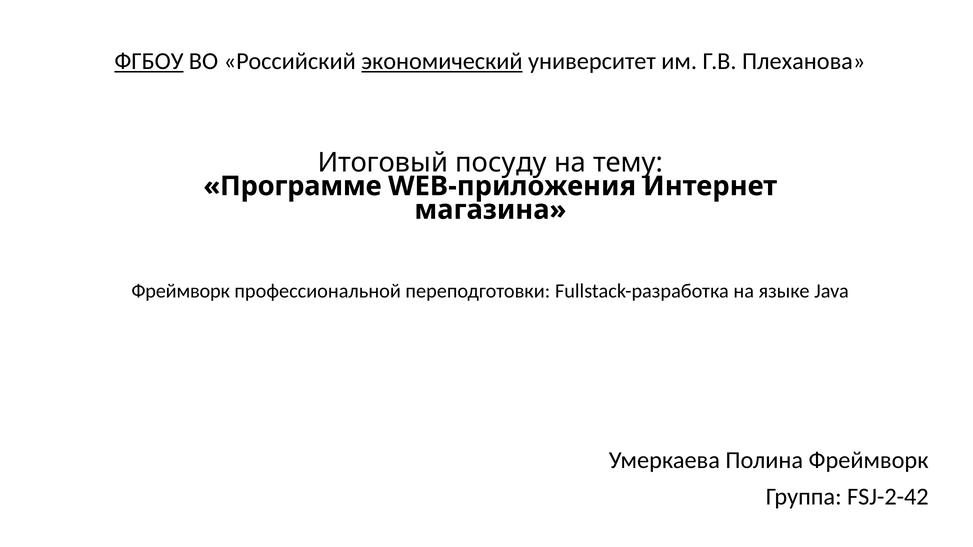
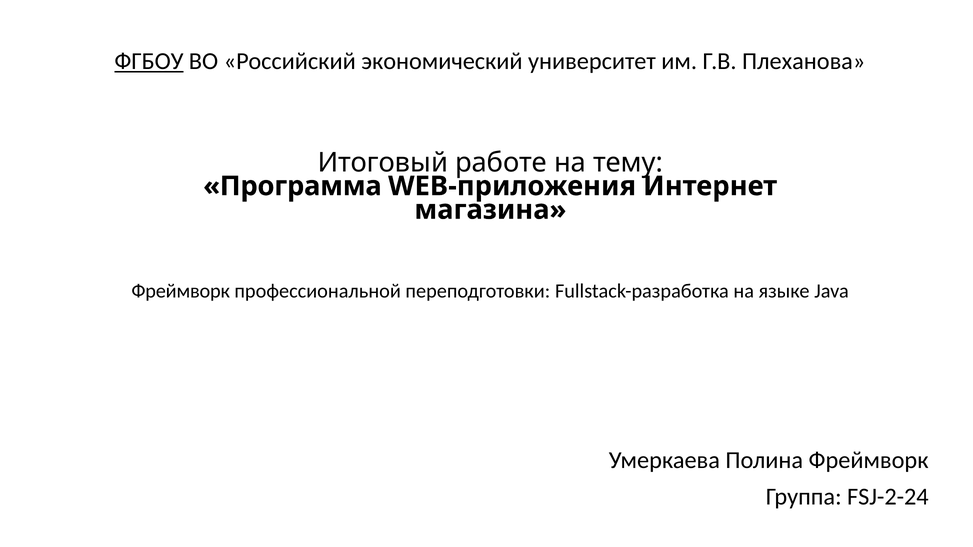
экономический underline: present -> none (442, 61)
посуду: посуду -> работе (501, 163)
Программе: Программе -> Программа (292, 186)
FSJ-2-42: FSJ-2-42 -> FSJ-2-24 (888, 497)
